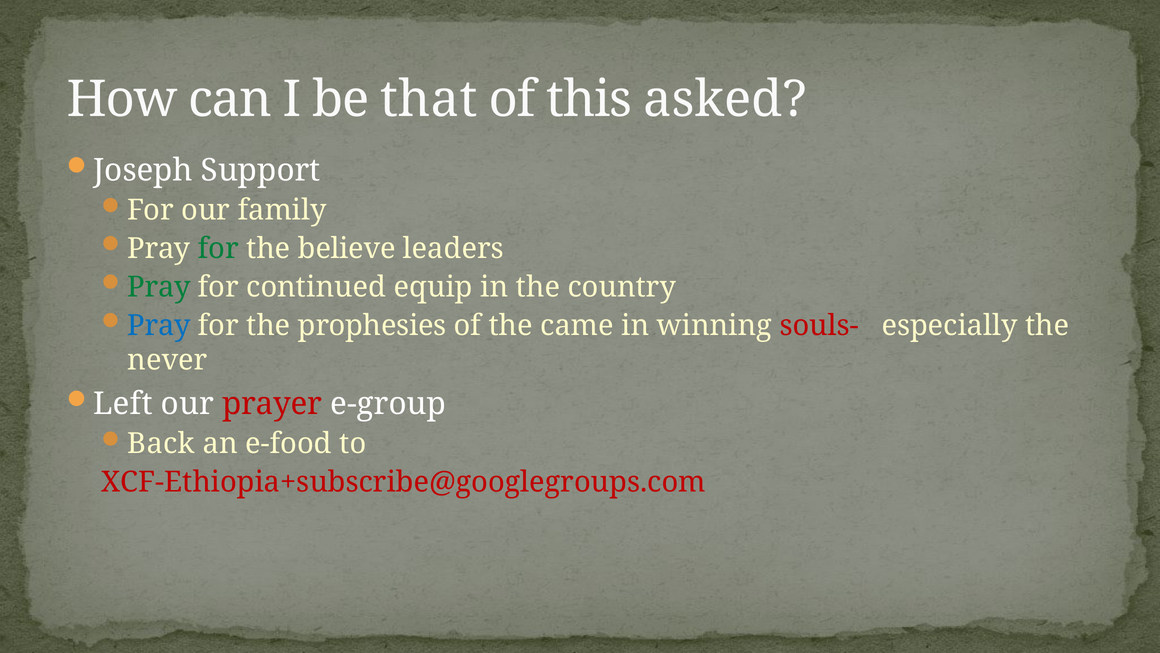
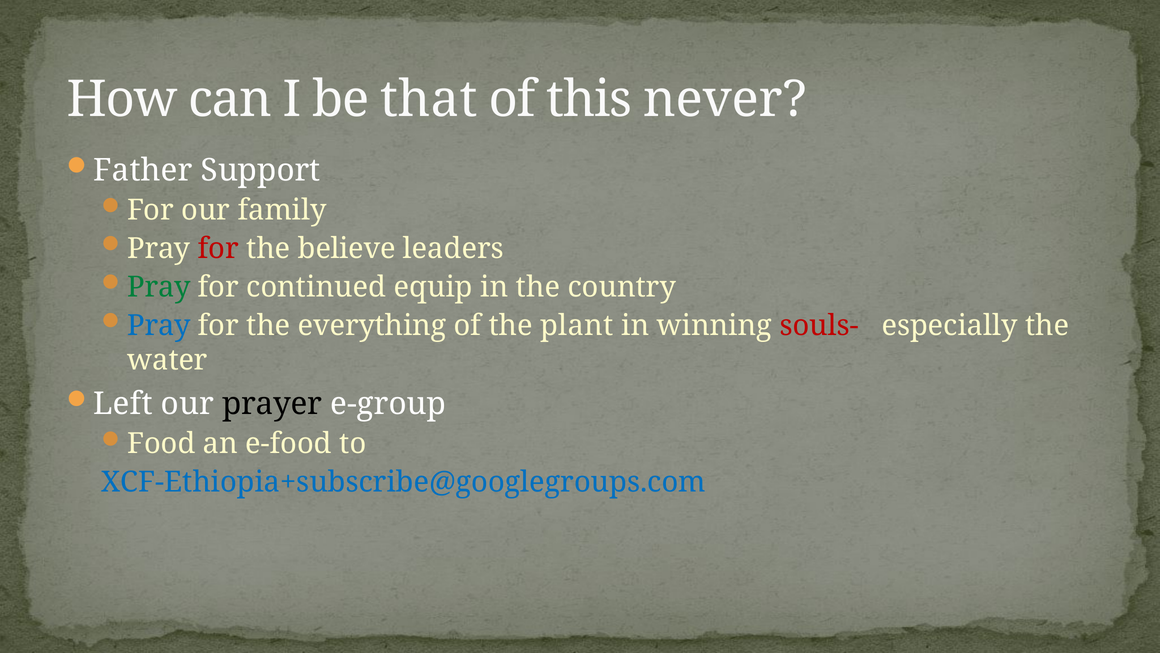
asked: asked -> never (725, 99)
Joseph: Joseph -> Father (143, 170)
for colour: green -> red (218, 248)
prophesies: prophesies -> everything (372, 325)
came: came -> plant (577, 325)
never: never -> water (168, 360)
prayer colour: red -> black (272, 404)
Back: Back -> Food (161, 443)
XCF-Ethiopia+subscribe@googlegroups.com colour: red -> blue (404, 482)
